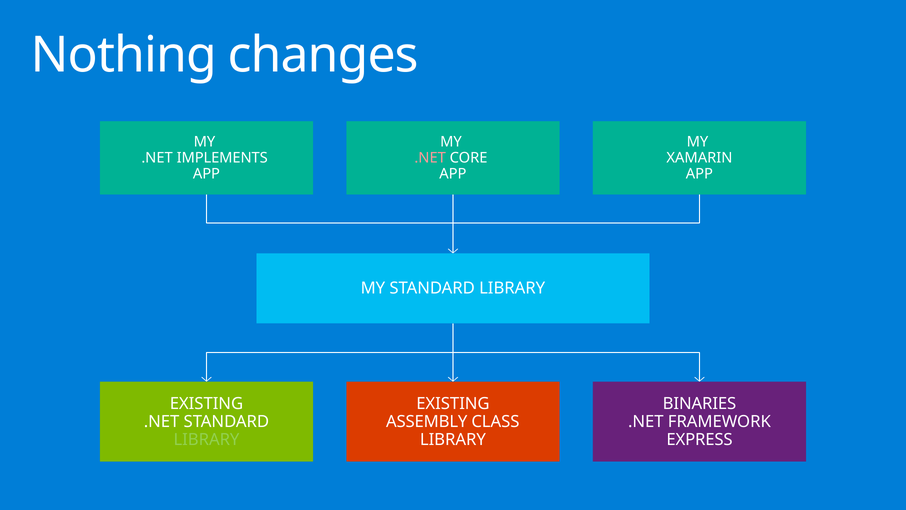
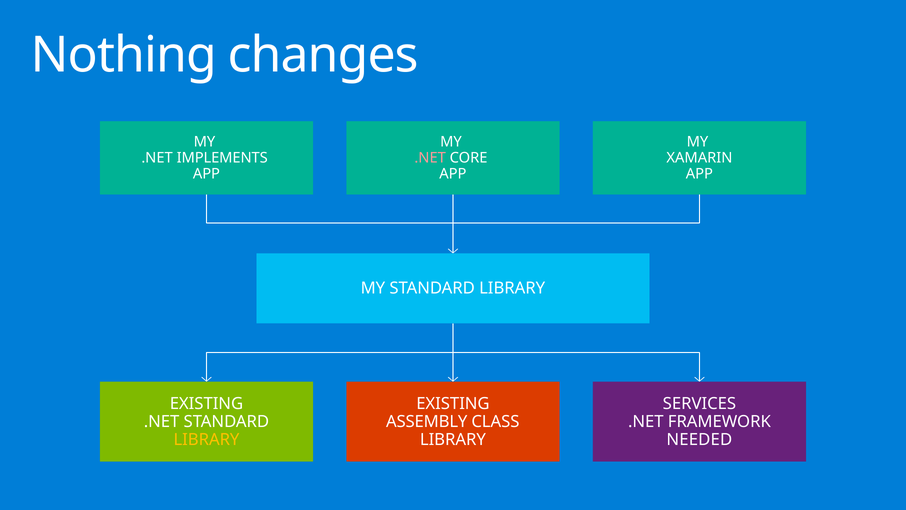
BINARIES: BINARIES -> SERVICES (699, 403)
LIBRARY colour: light green -> yellow (206, 439)
EXPRESS: EXPRESS -> NEEDED (699, 439)
